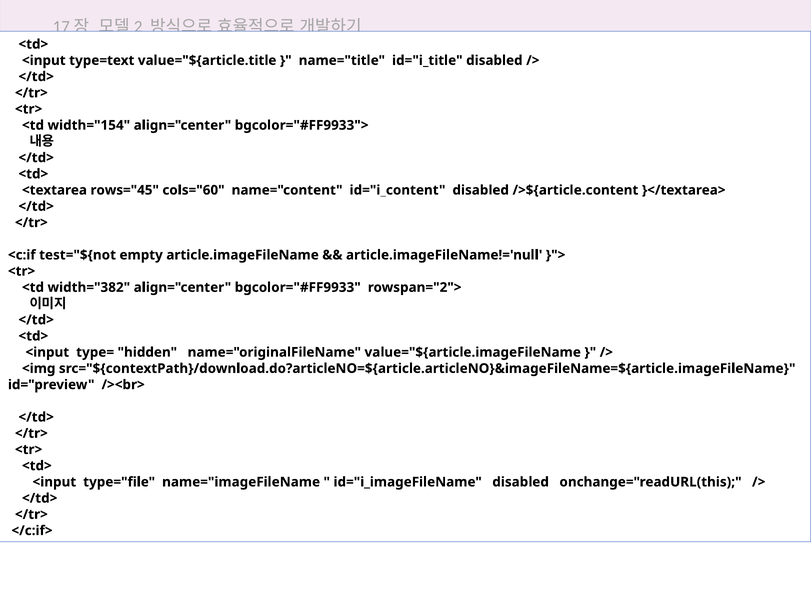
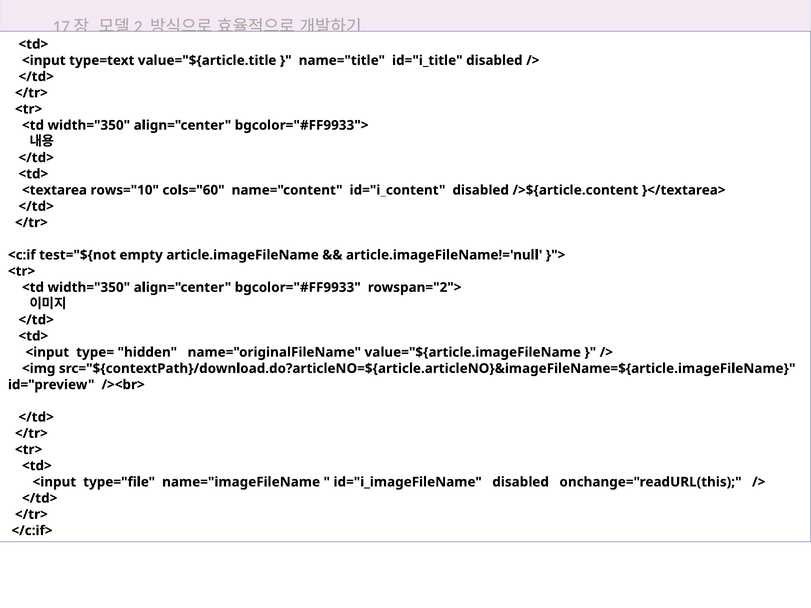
width="154: width="154 -> width="350 (89, 125)
rows="45: rows="45 -> rows="10 (125, 190)
width="382: width="382 -> width="350 (89, 288)
